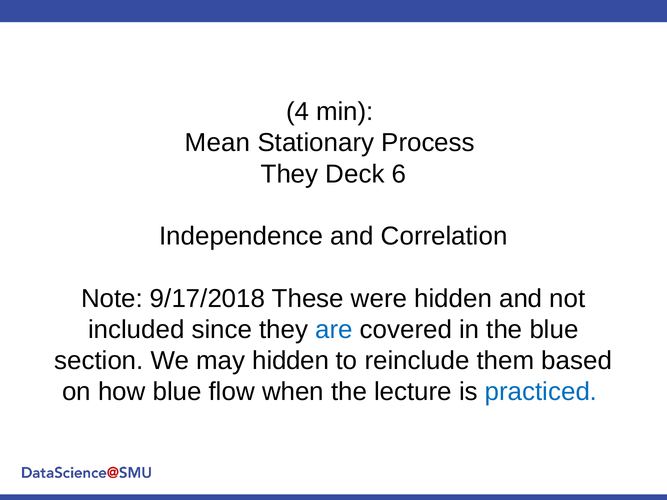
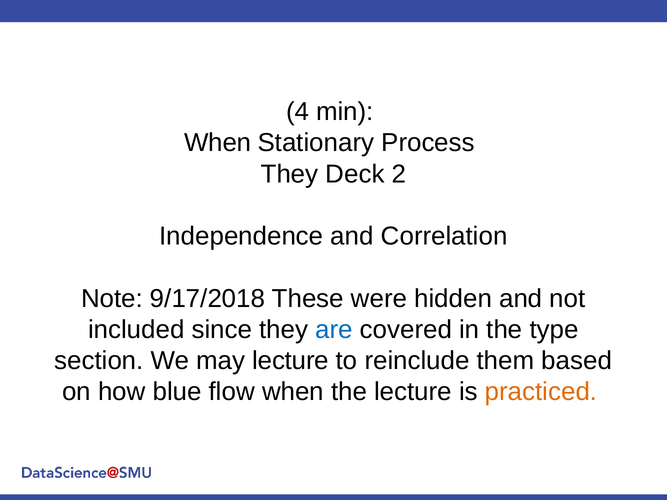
Mean: Mean -> When (218, 143)
6: 6 -> 2 (399, 174)
the blue: blue -> type (554, 330)
may hidden: hidden -> lecture (291, 361)
practiced colour: blue -> orange (541, 392)
